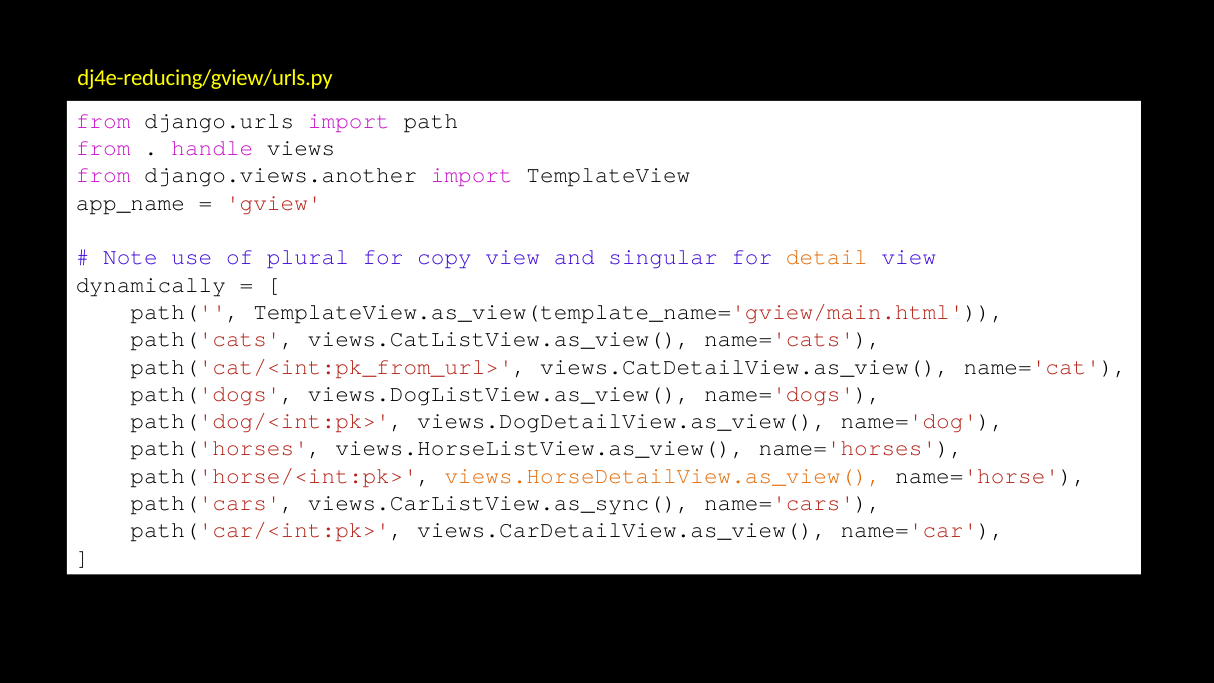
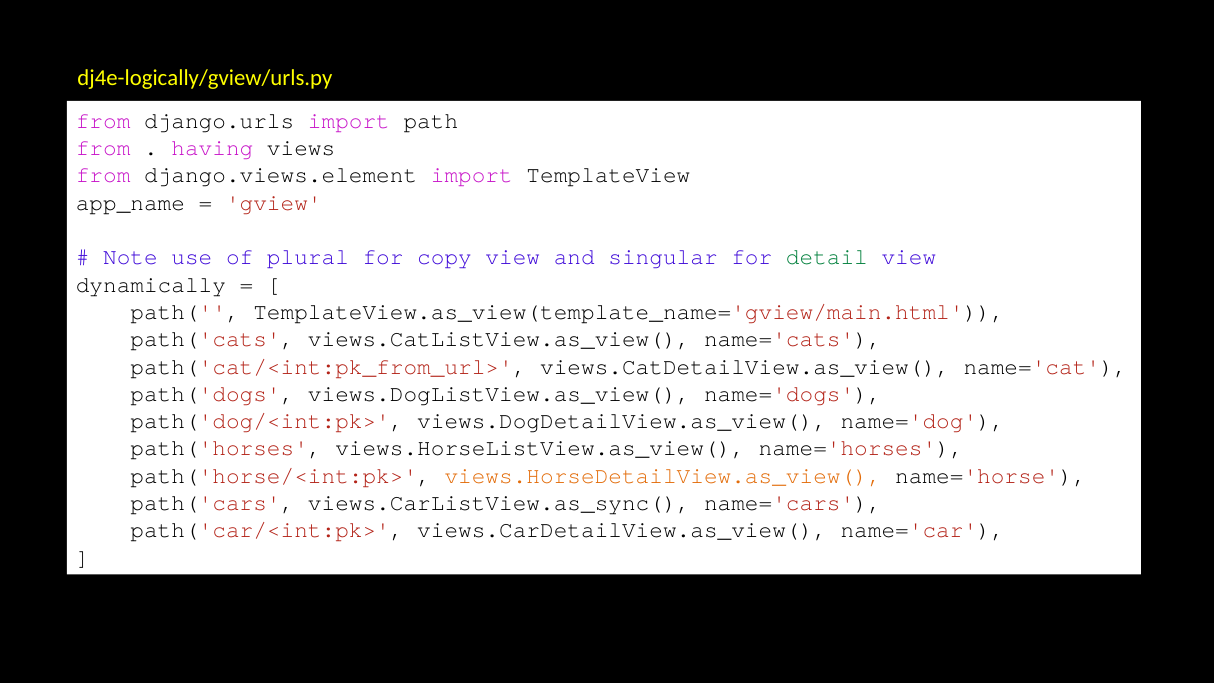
dj4e-reducing/gview/urls.py: dj4e-reducing/gview/urls.py -> dj4e-logically/gview/urls.py (205, 78)
handle: handle -> having (212, 148)
django.views.another: django.views.another -> django.views.element (281, 175)
detail colour: orange -> green (827, 257)
